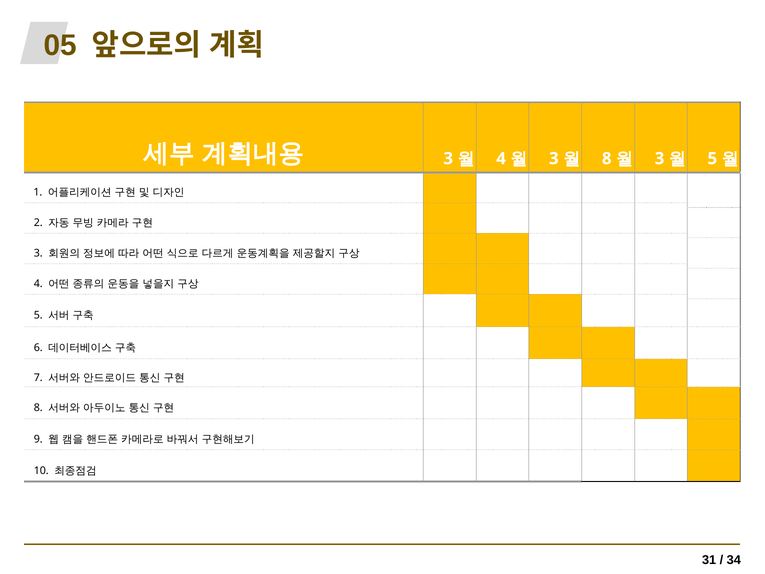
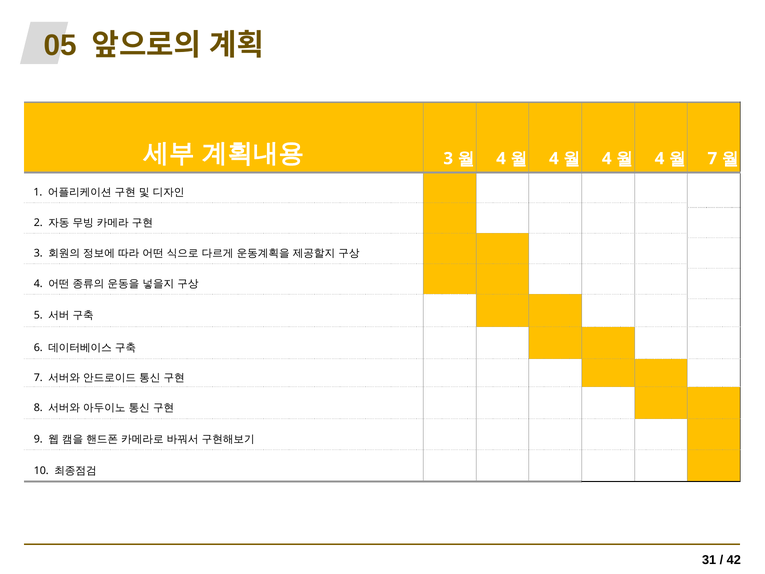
3: 3 -> 4 (554, 159)
8: 8 -> 4 (607, 159)
3: 3 -> 4 (660, 159)
5: 5 -> 7 (712, 159)
34: 34 -> 42 (734, 560)
